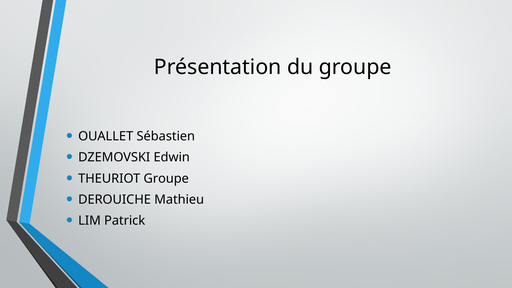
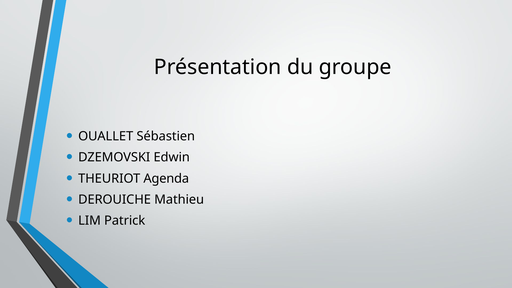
THEURIOT Groupe: Groupe -> Agenda (166, 178)
